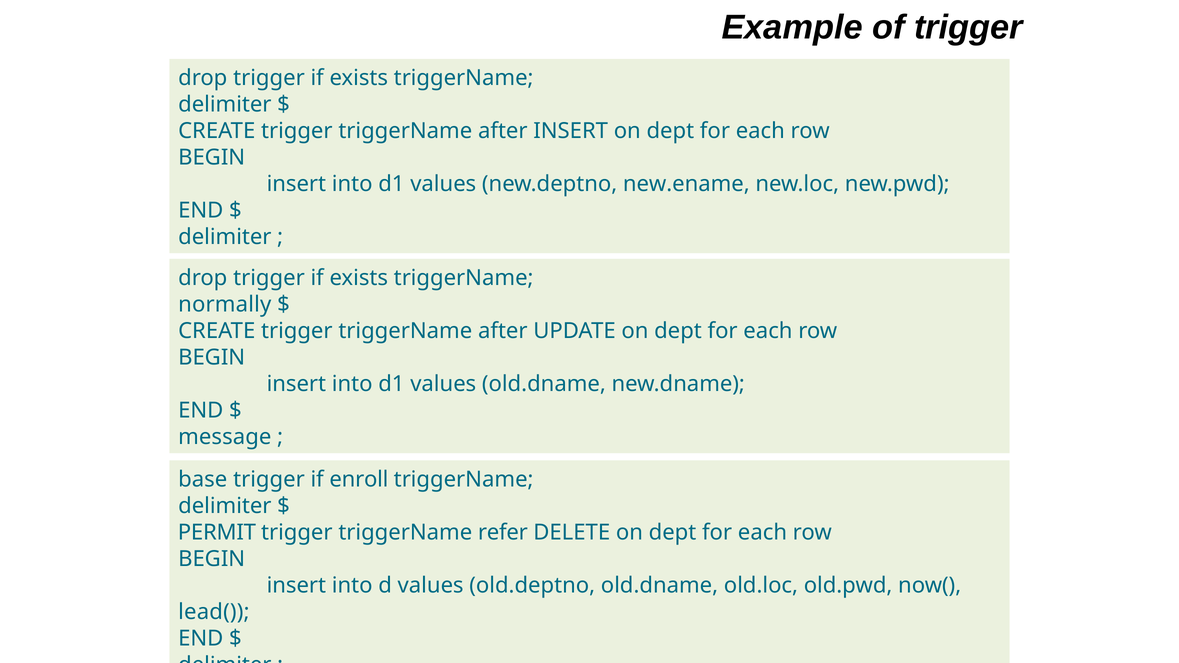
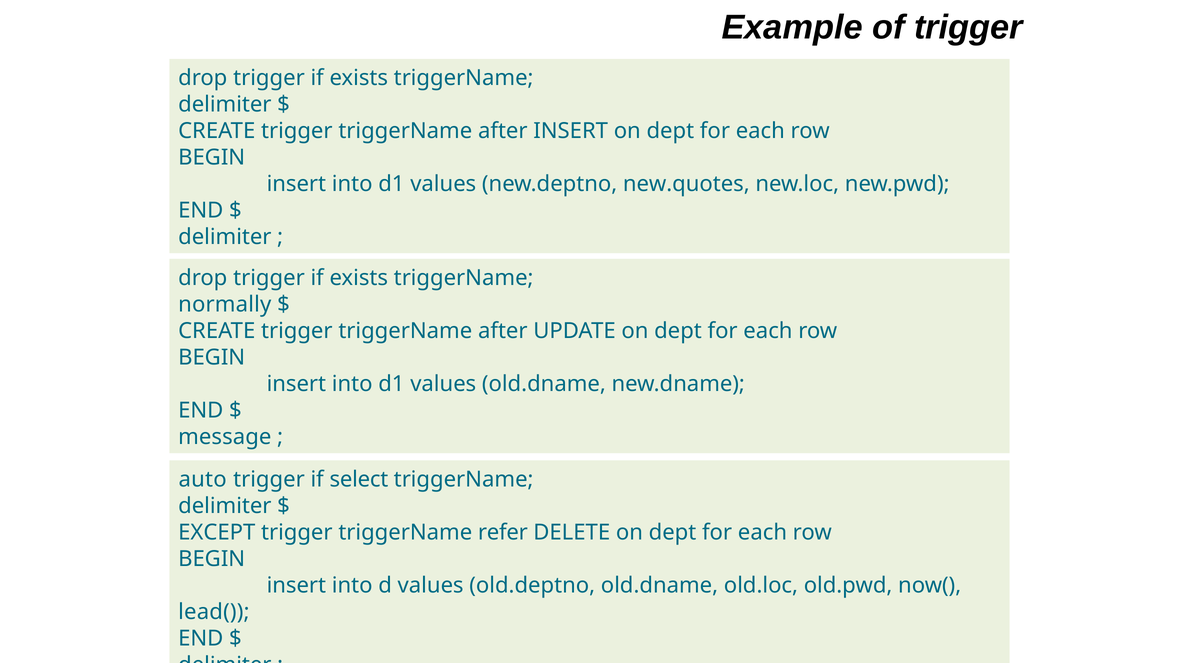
new.ename: new.ename -> new.quotes (686, 184)
base: base -> auto (203, 480)
enroll: enroll -> select (359, 480)
PERMIT: PERMIT -> EXCEPT (217, 533)
